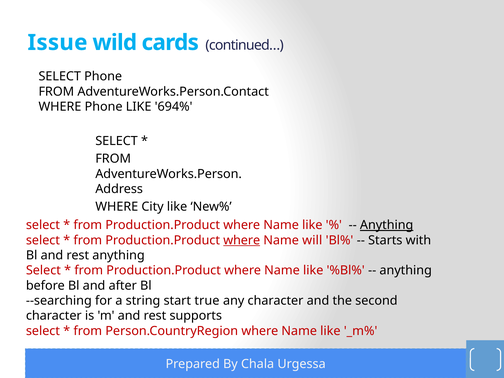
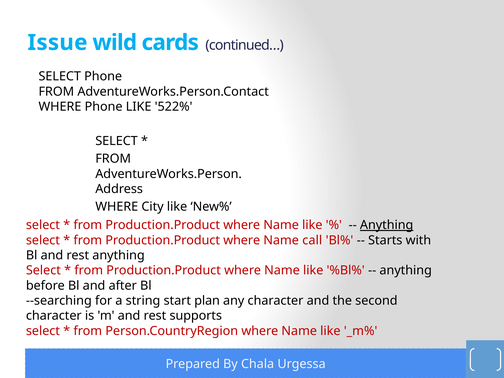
694%: 694% -> 522% (174, 107)
where underline: present -> none (242, 240)
will: will -> call (312, 240)
true: true -> plan (207, 301)
